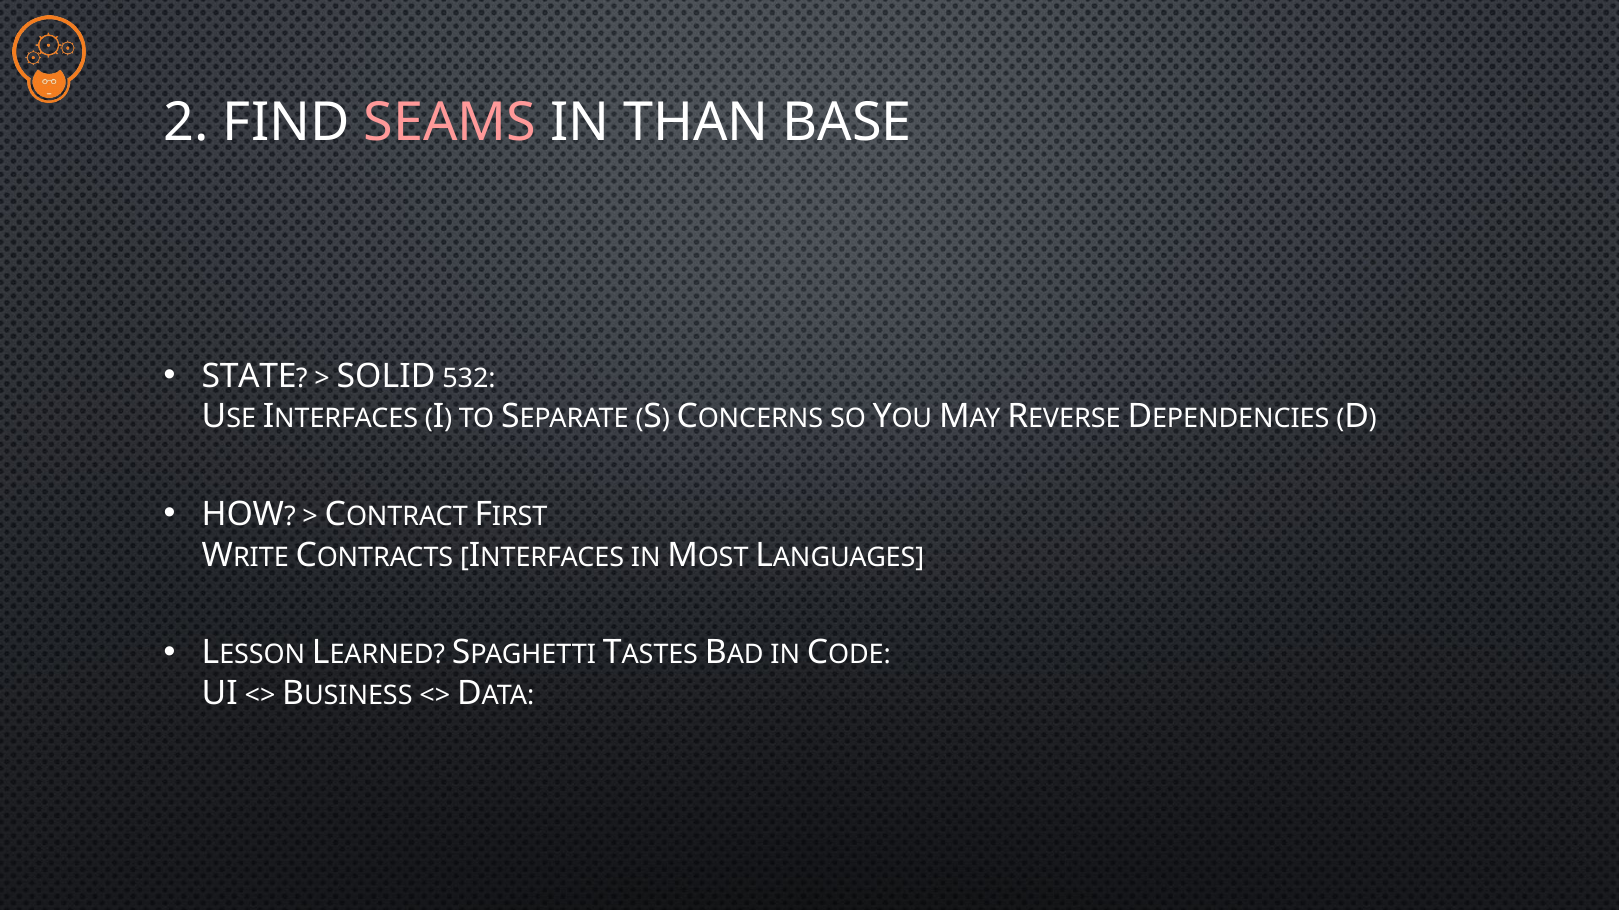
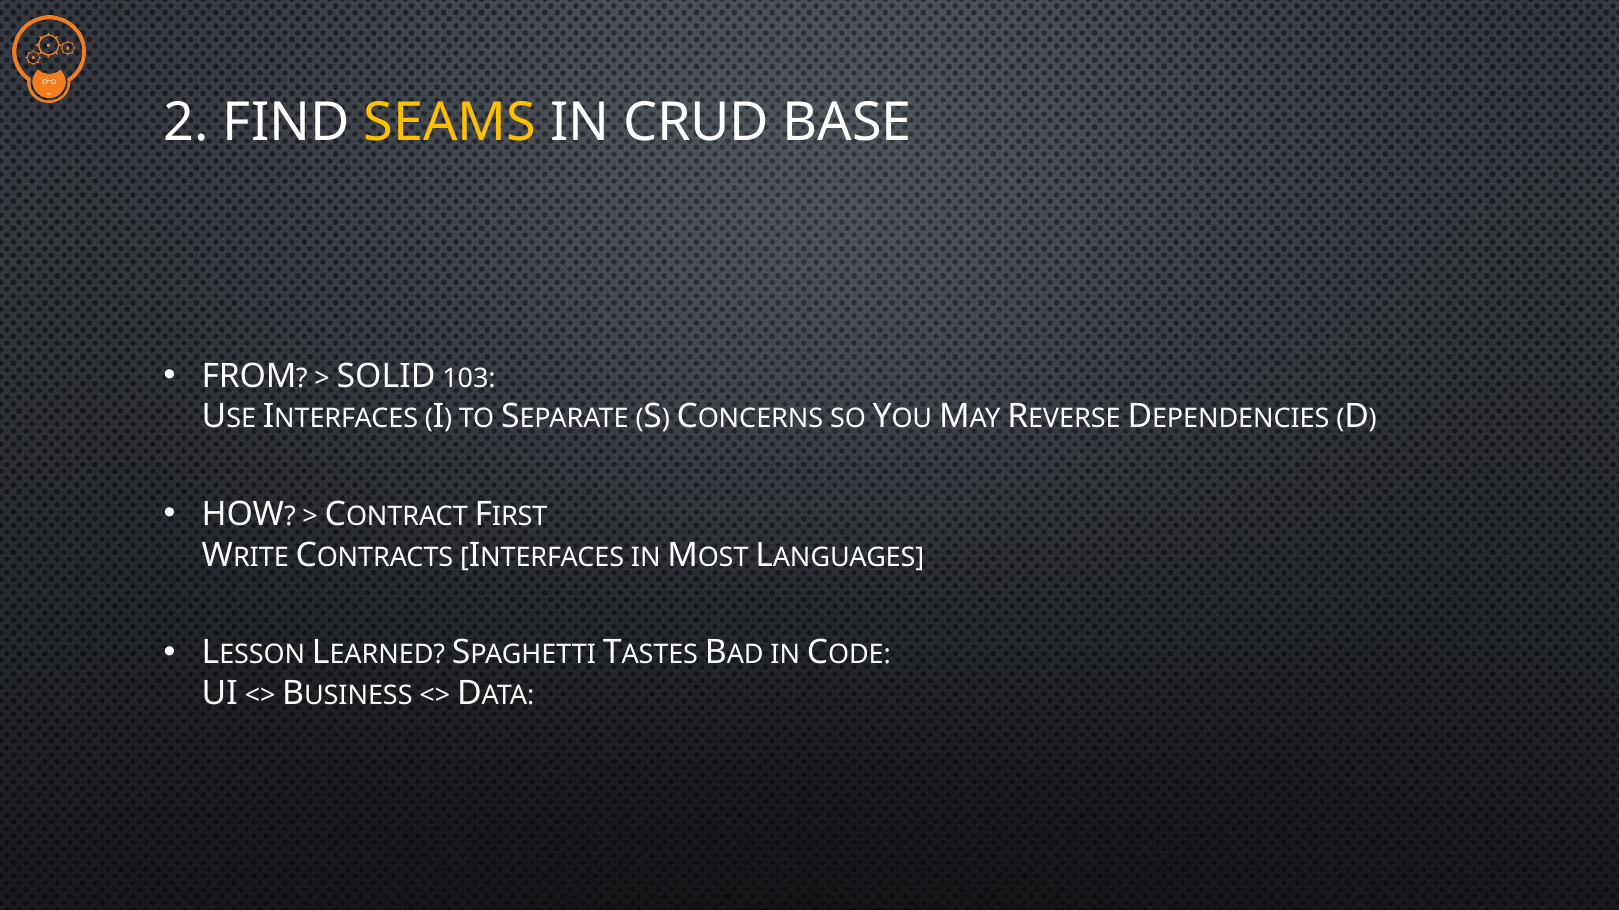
SEAMS colour: pink -> yellow (450, 123)
THAN: THAN -> CRUD (697, 123)
STATE: STATE -> FROM (249, 377)
532: 532 -> 103 (469, 379)
